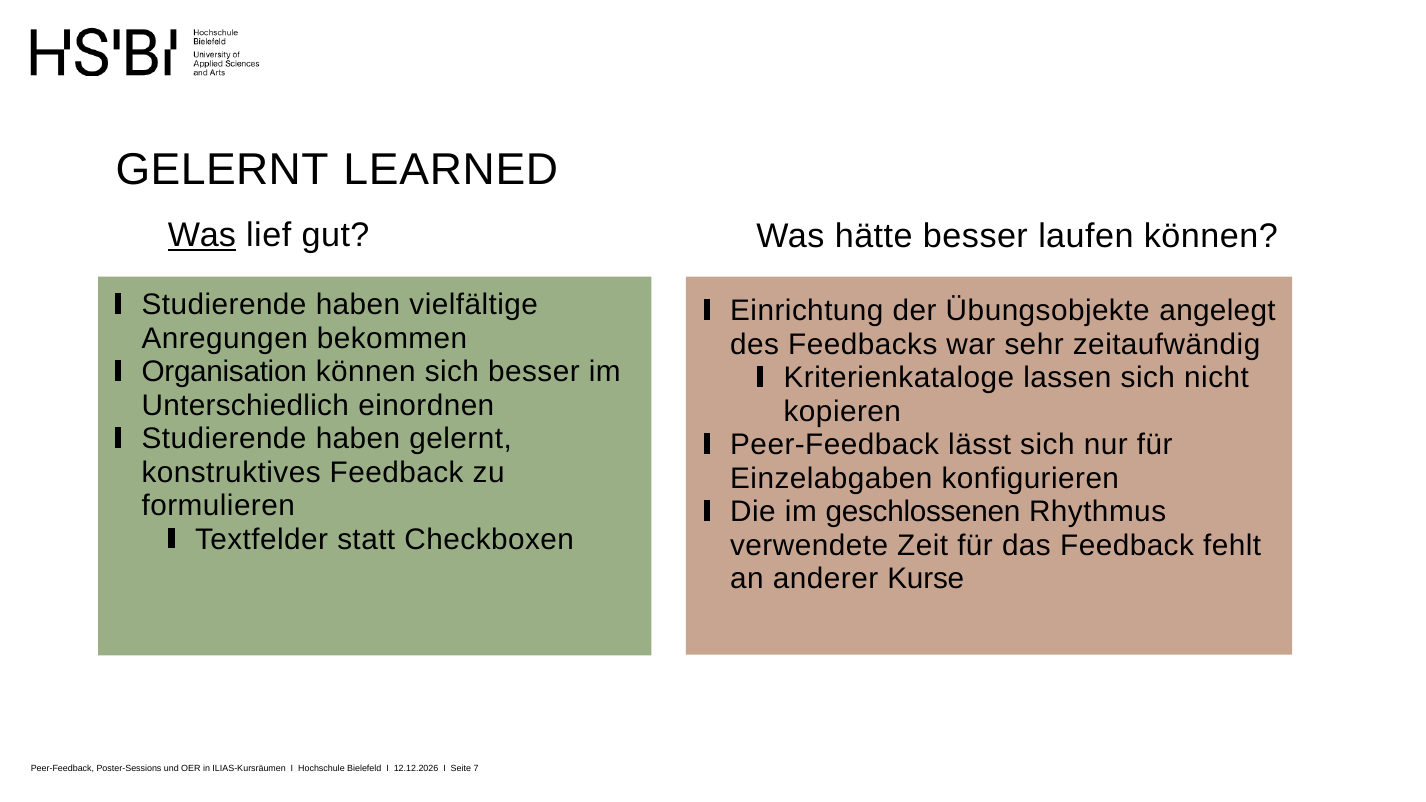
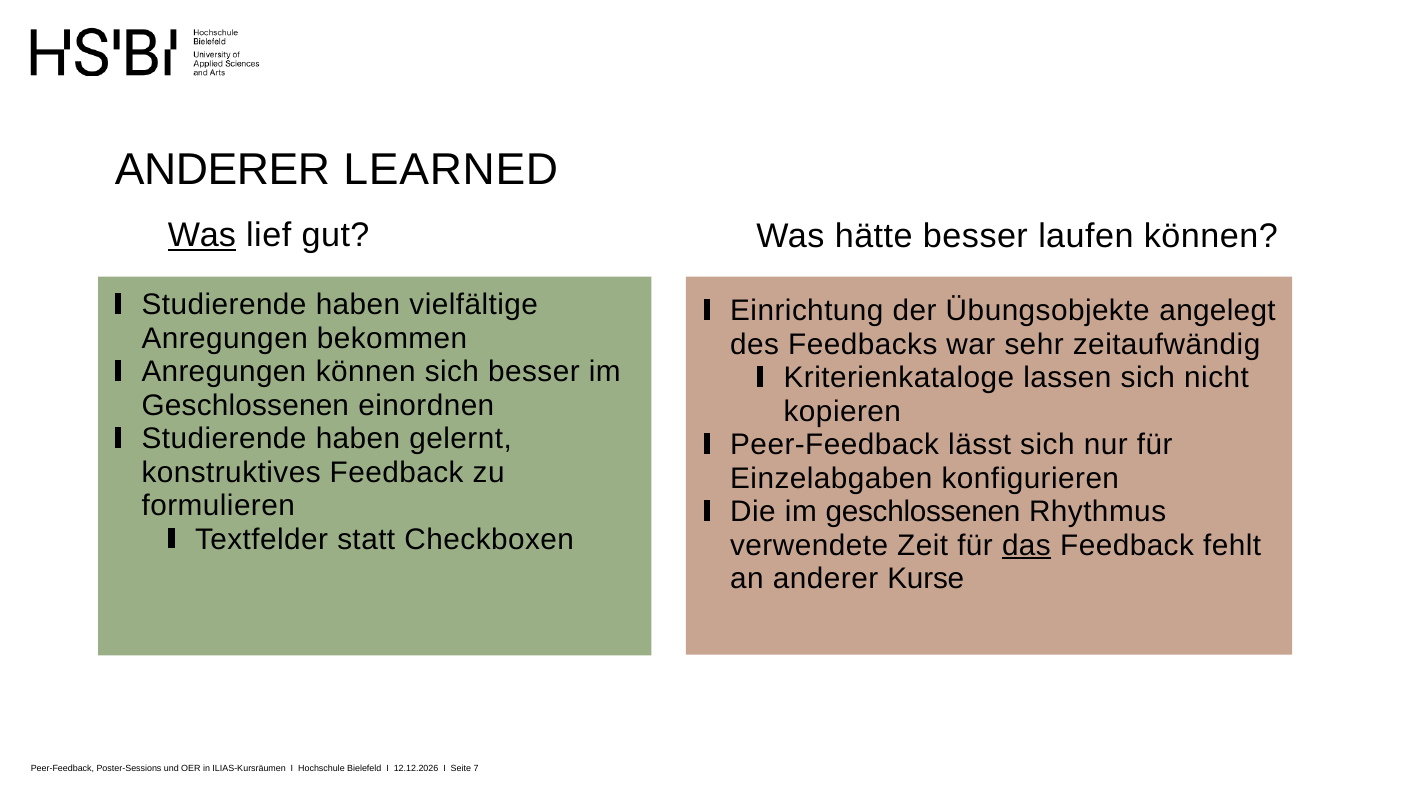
GELERNT: GELERNT -> ANDERER (223, 170)
Organisation: Organisation -> Anregungen (224, 372)
Unterschiedlich: Unterschiedlich -> Geschlossenen (245, 405)
das underline: none -> present (1026, 545)
